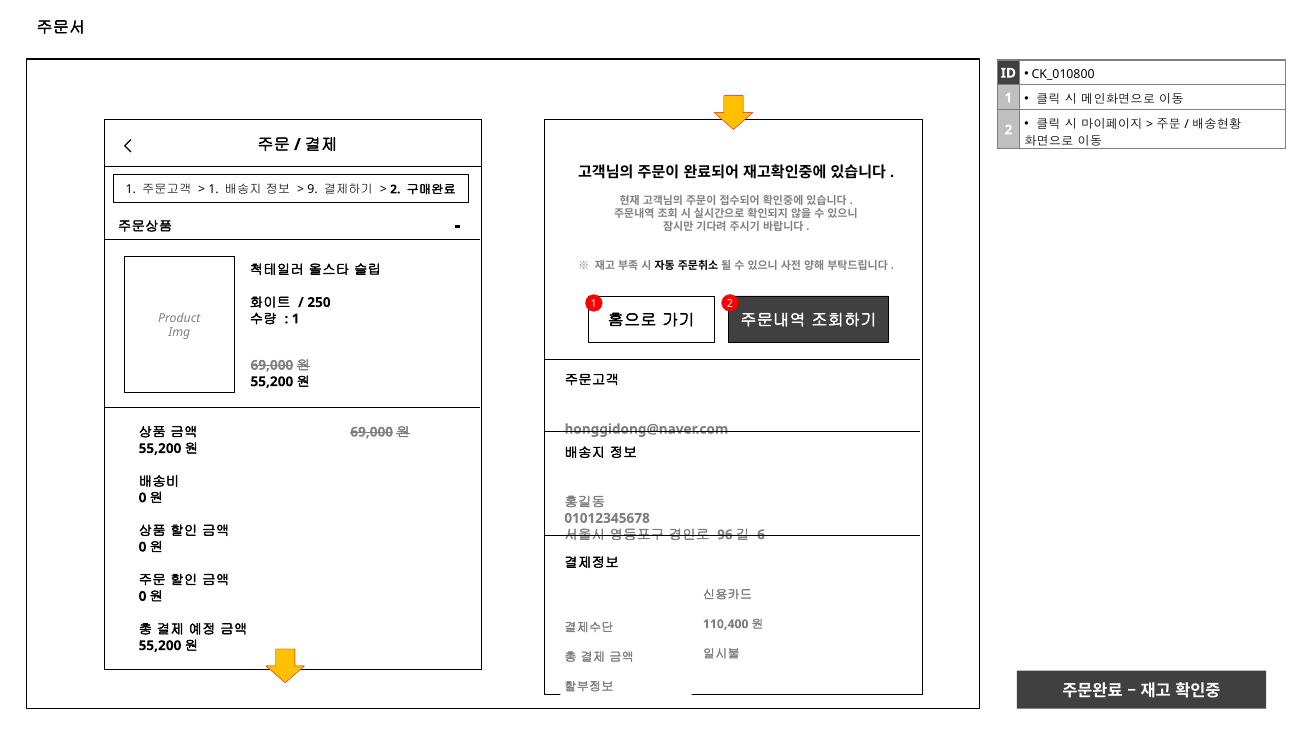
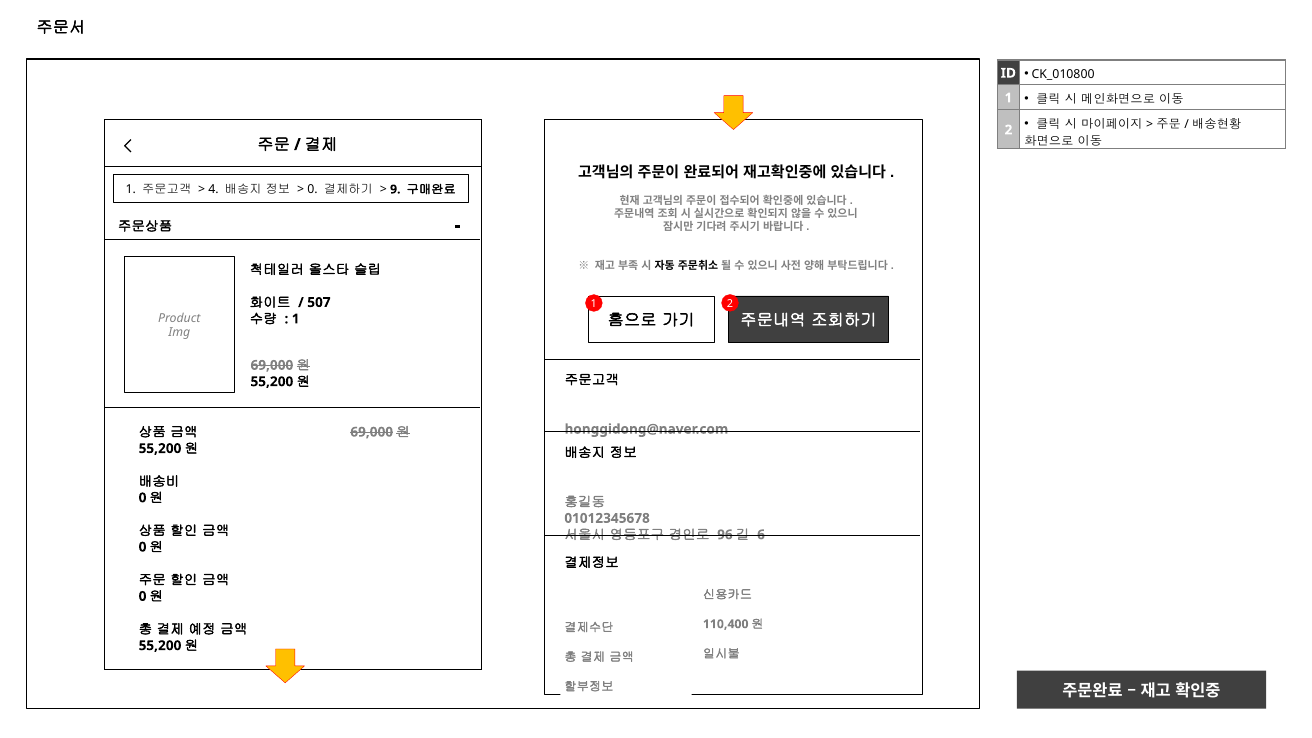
1: 1 -> 4 (214, 189)
9: 9 -> 0 (313, 189)
2: 2 -> 9 (395, 189)
250: 250 -> 507 (319, 302)
